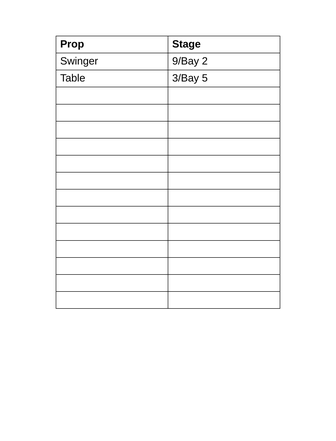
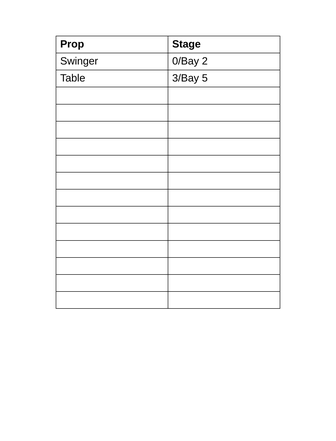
9/Bay: 9/Bay -> 0/Bay (186, 61)
